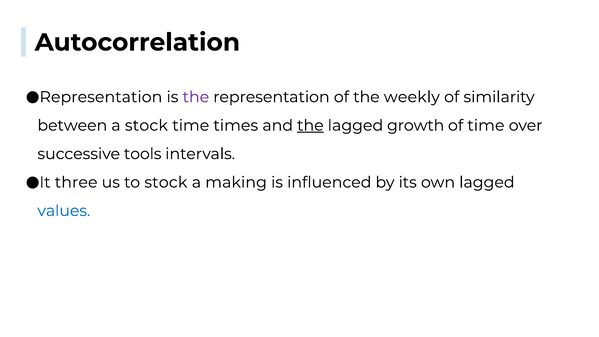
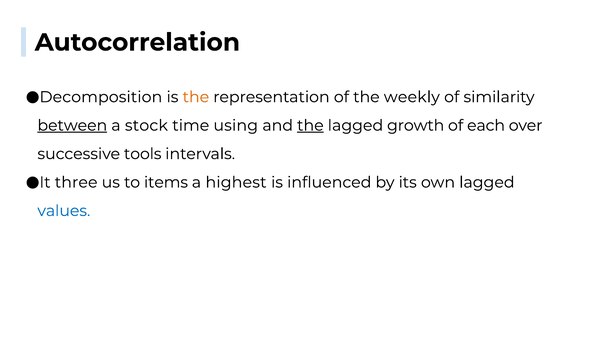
Representation: Representation -> Decomposition (101, 97)
the colour: purple -> orange (196, 97)
between underline: none -> present (72, 125)
times: times -> using (236, 125)
of time: time -> each (486, 125)
to stock: stock -> items (166, 182)
making: making -> highest (236, 182)
